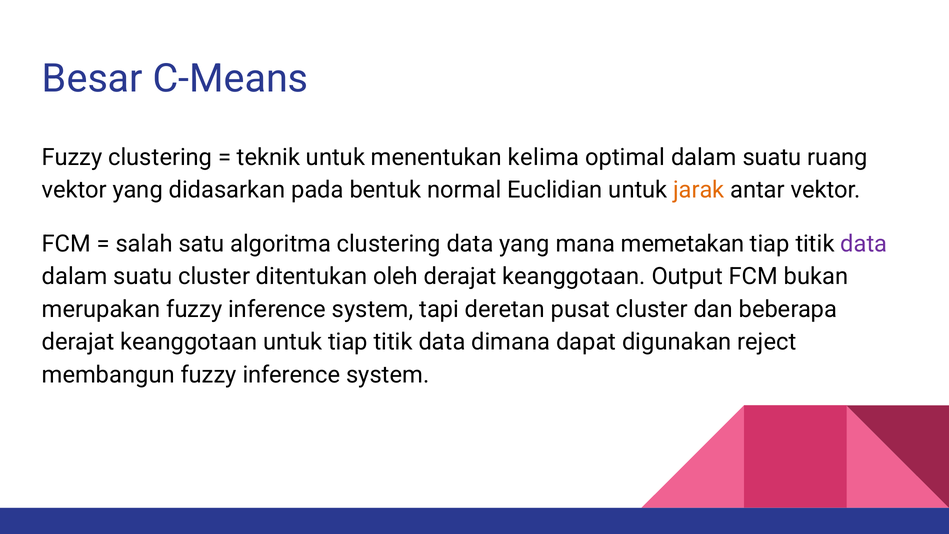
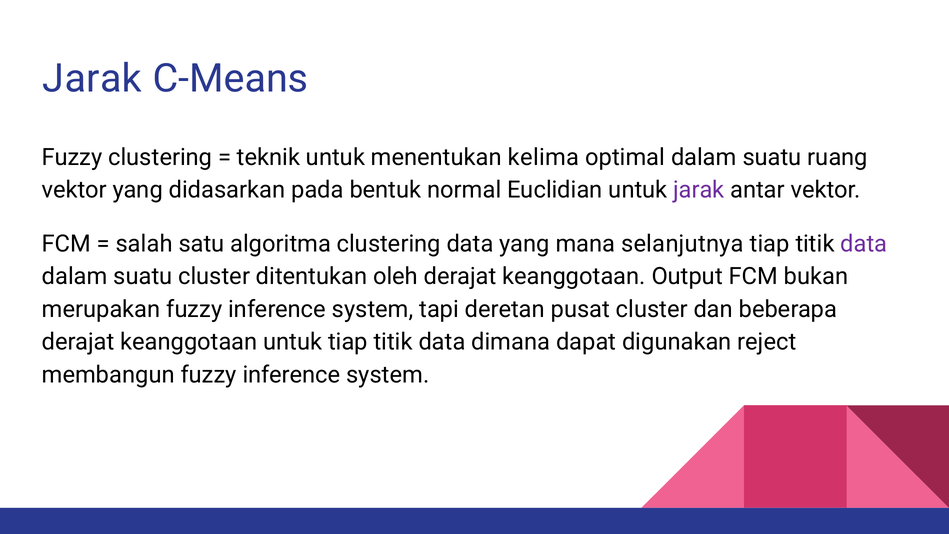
Besar: Besar -> Jarak (92, 79)
jarak colour: orange -> purple (699, 190)
memetakan: memetakan -> selanjutnya (682, 244)
